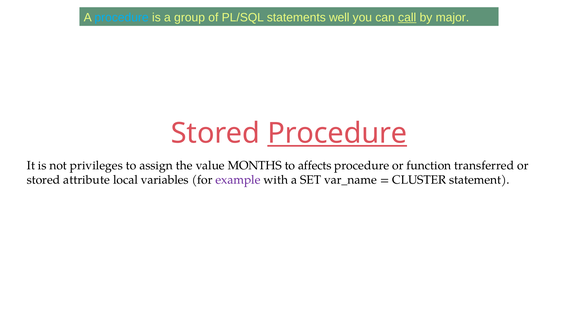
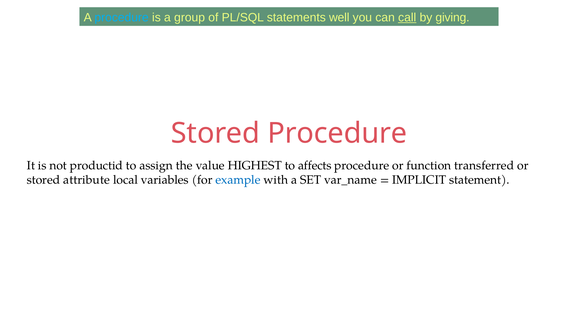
major: major -> giving (452, 17)
Procedure underline: present -> none (337, 133)
privileges: privileges -> productid (96, 166)
MONTHS: MONTHS -> HIGHEST (255, 166)
example colour: purple -> blue (238, 180)
CLUSTER: CLUSTER -> IMPLICIT (419, 180)
